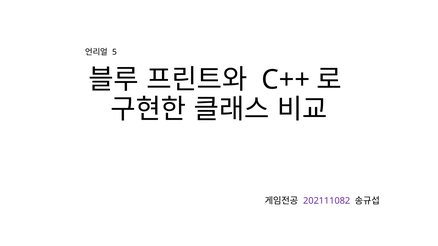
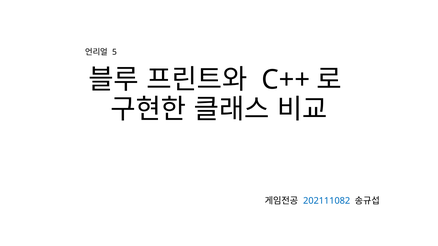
202111082 colour: purple -> blue (327, 201)
